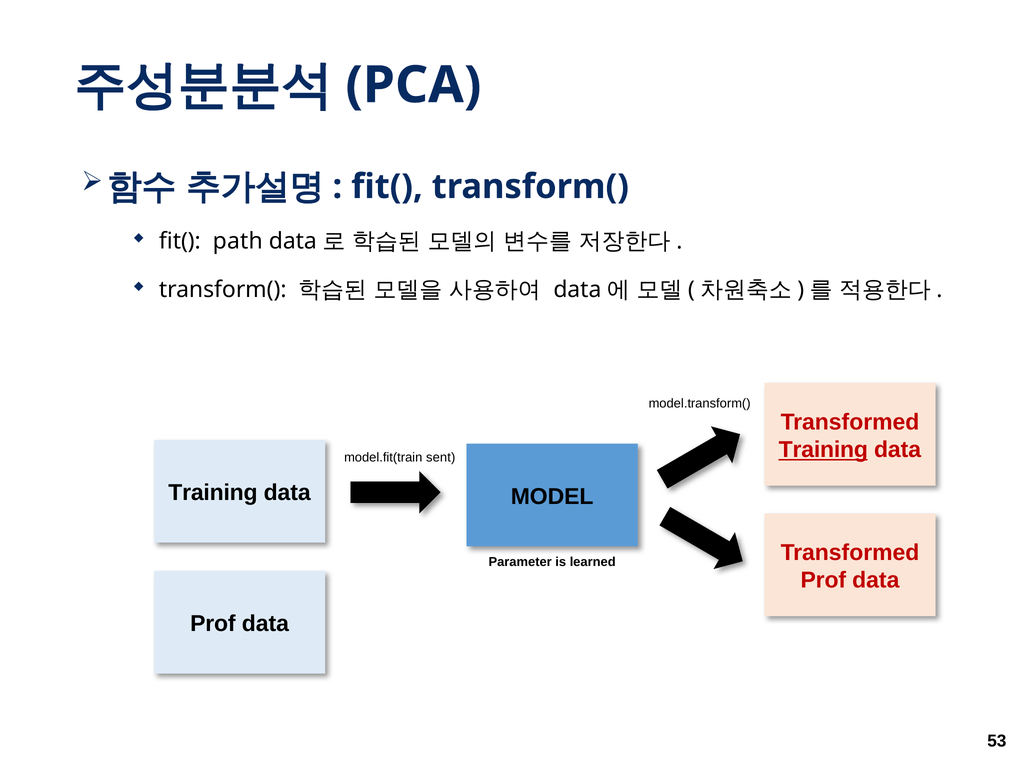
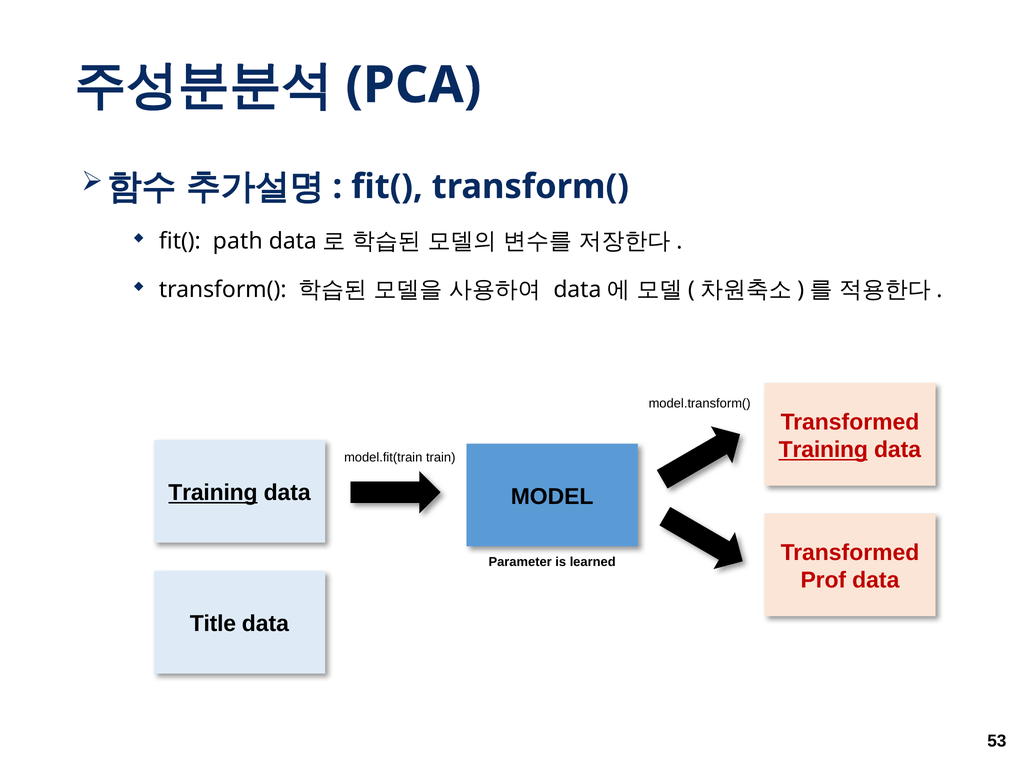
sent: sent -> train (441, 457)
Training underline: none -> present (213, 493)
Prof: Prof -> Title (213, 623)
